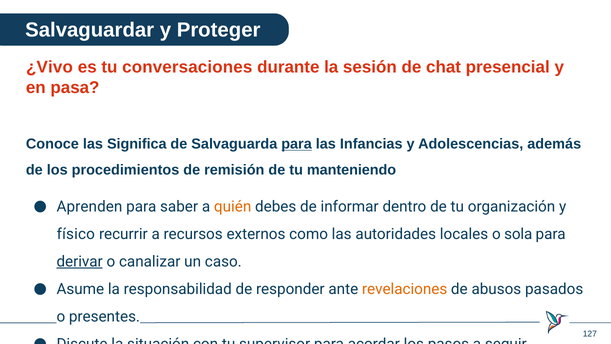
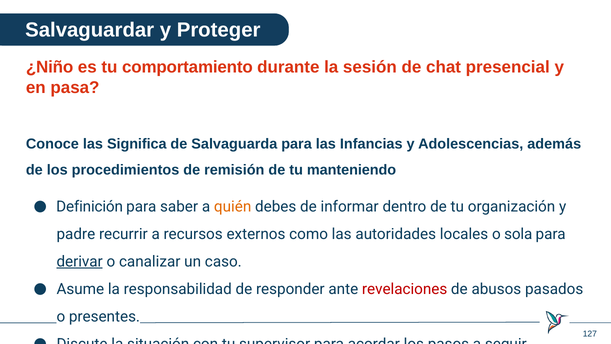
¿Vivo: ¿Vivo -> ¿Niño (50, 67)
conversaciones: conversaciones -> comportamiento (187, 67)
para underline: present -> none (297, 144)
Aprenden: Aprenden -> Definición (90, 206)
físico: físico -> padre (76, 234)
revelaciones colour: orange -> red (405, 289)
